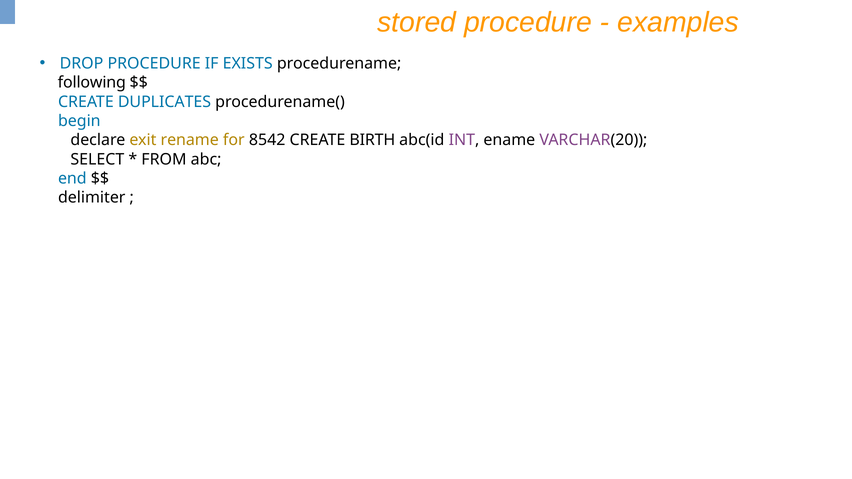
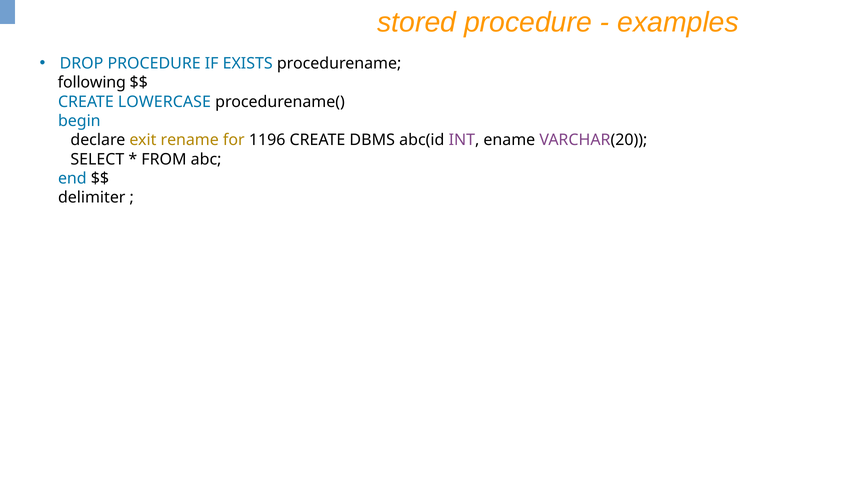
DUPLICATES: DUPLICATES -> LOWERCASE (164, 102)
8542: 8542 -> 1196 (267, 140)
BIRTH: BIRTH -> DBMS (372, 140)
